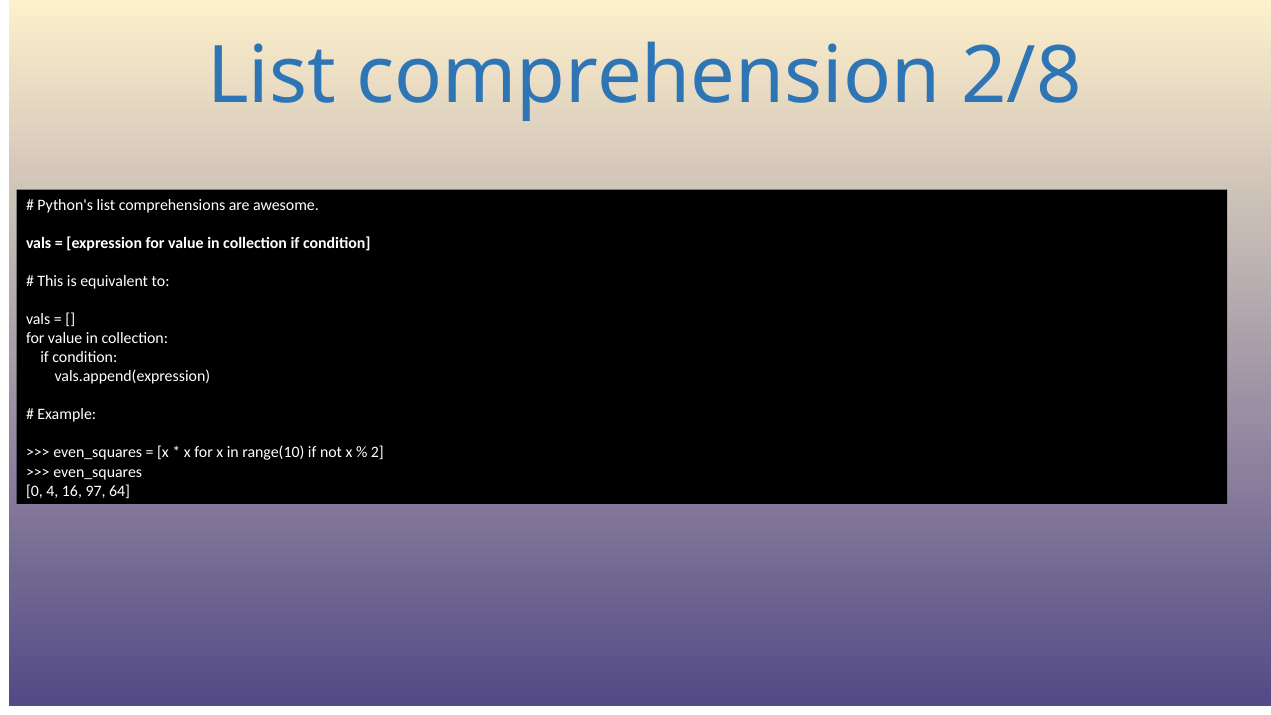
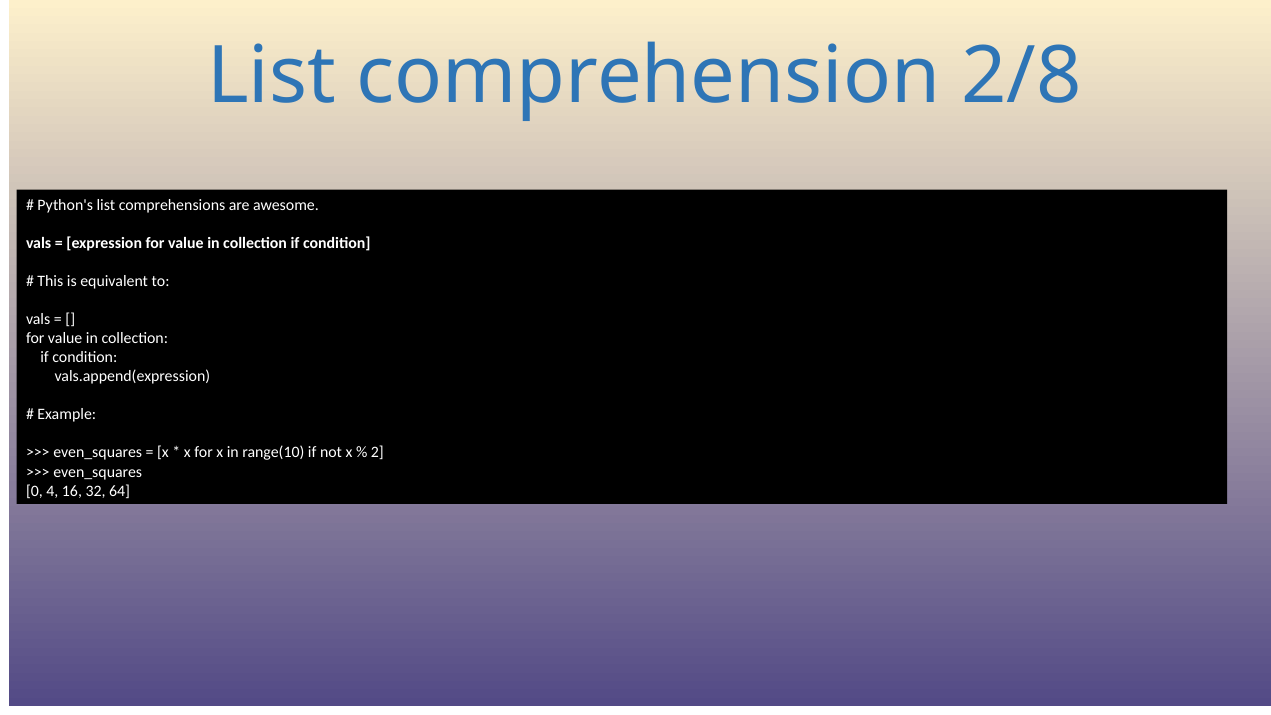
97: 97 -> 32 (96, 491)
